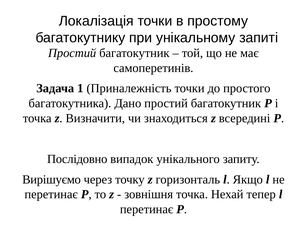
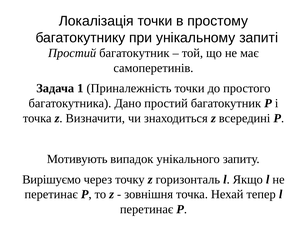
Послідовно: Послідовно -> Мотивують (77, 158)
